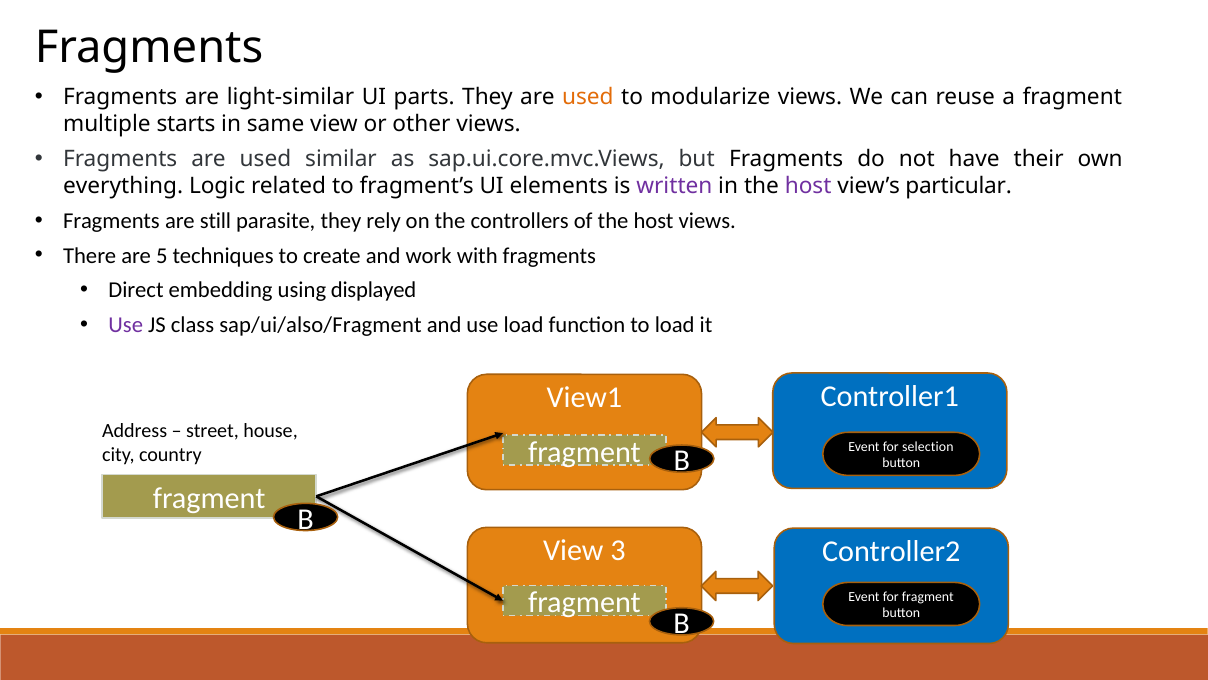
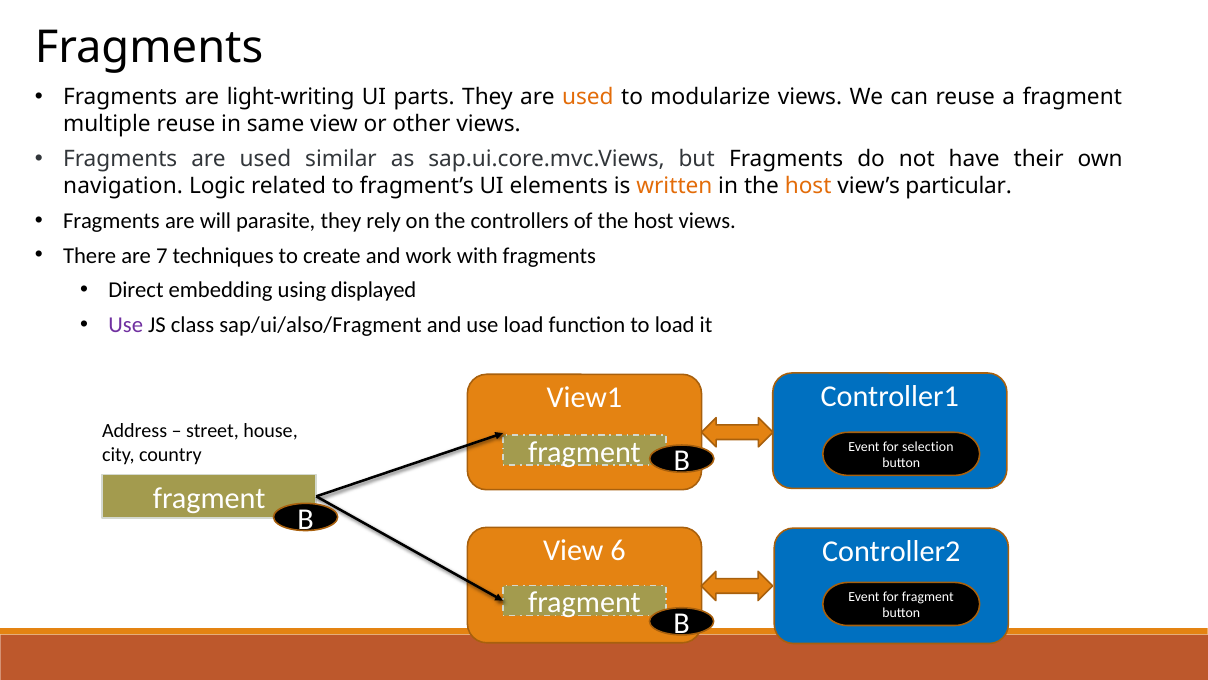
light-similar: light-similar -> light-writing (291, 97)
multiple starts: starts -> reuse (186, 124)
everything: everything -> navigation (123, 186)
written colour: purple -> orange (674, 186)
host colour: purple -> orange (808, 186)
still: still -> will (215, 221)
5: 5 -> 7 (162, 255)
3: 3 -> 6 (618, 550)
